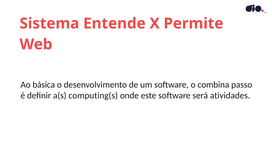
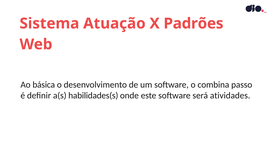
Entende: Entende -> Atuação (114, 23)
Permite: Permite -> Padrões (194, 23)
computing(s: computing(s -> habilidades(s (93, 96)
